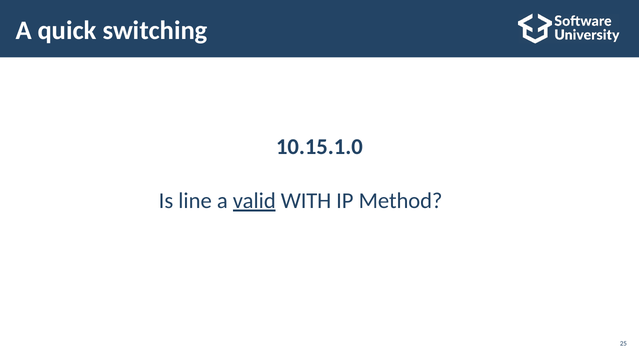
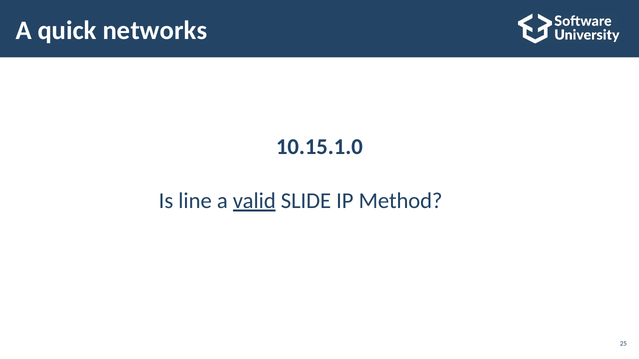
switching: switching -> networks (155, 30)
WITH: WITH -> SLIDE (306, 201)
